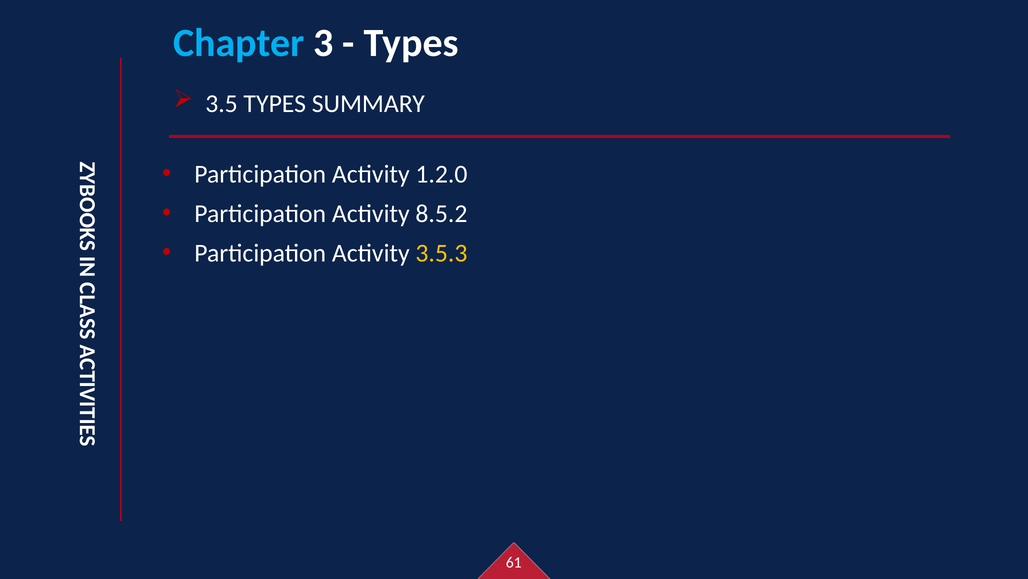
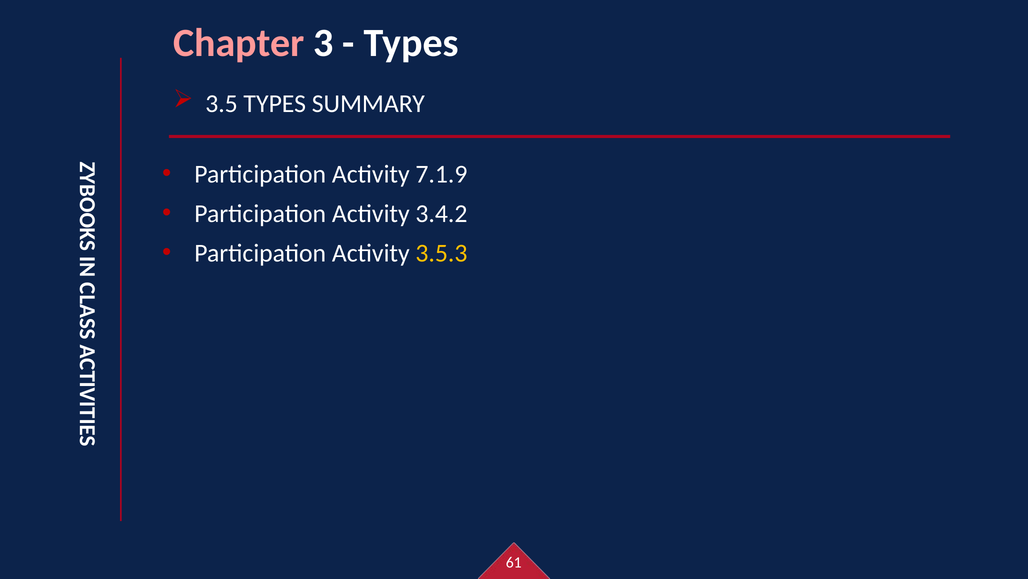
Chapter colour: light blue -> pink (239, 43)
1.2.0: 1.2.0 -> 7.1.9 (441, 174)
8.5.2: 8.5.2 -> 3.4.2 (441, 213)
